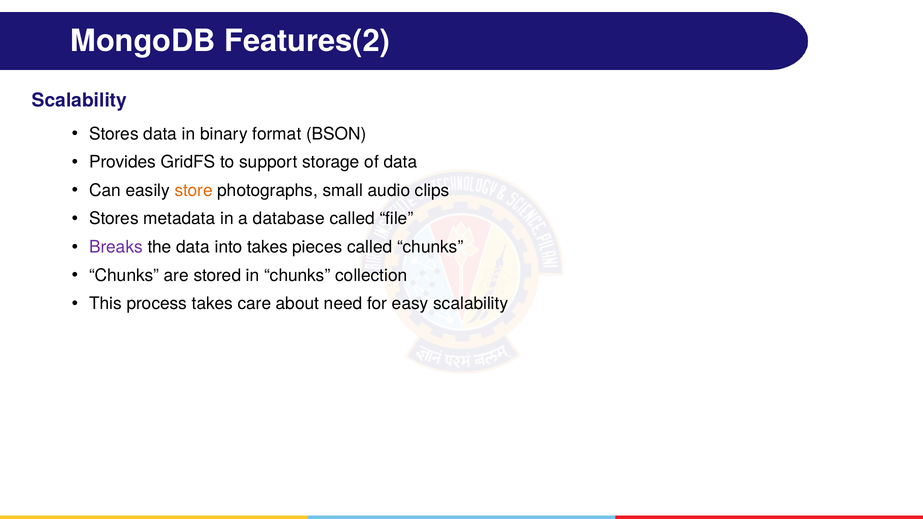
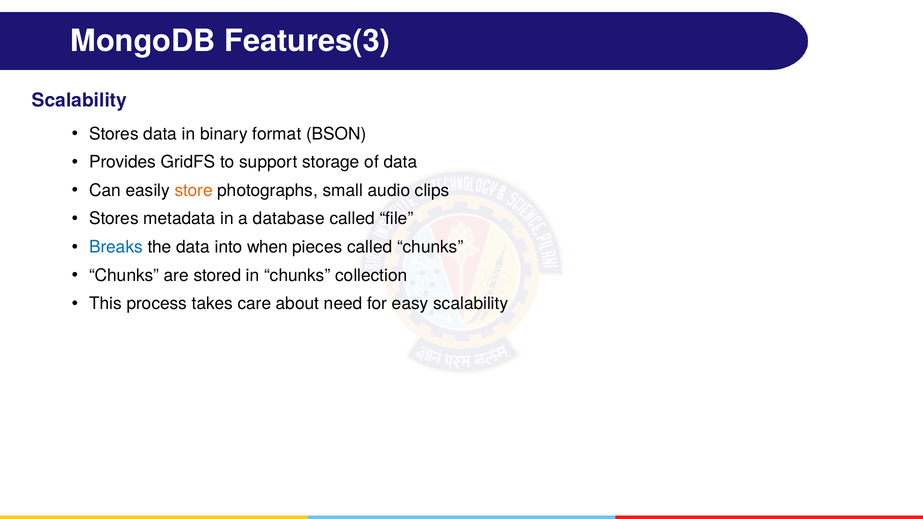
Features(2: Features(2 -> Features(3 (307, 41)
Breaks colour: purple -> blue (116, 247)
into takes: takes -> when (267, 247)
